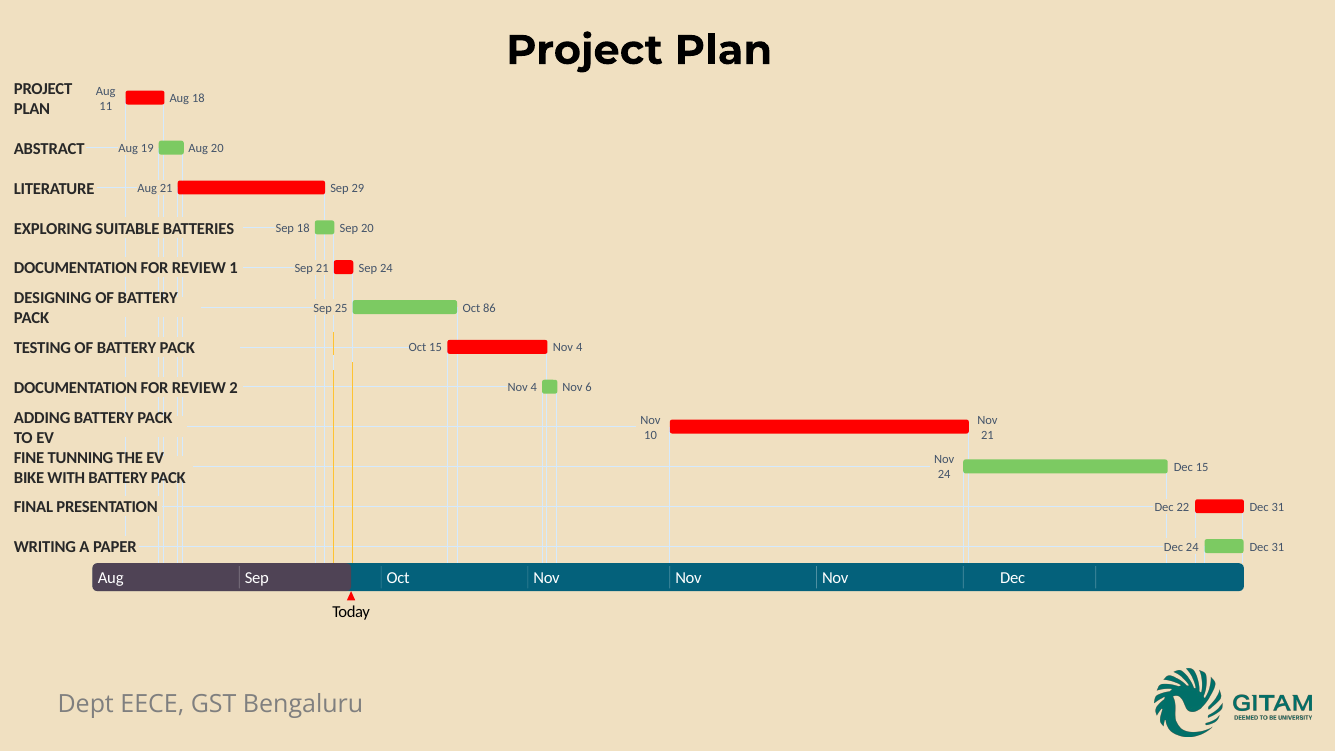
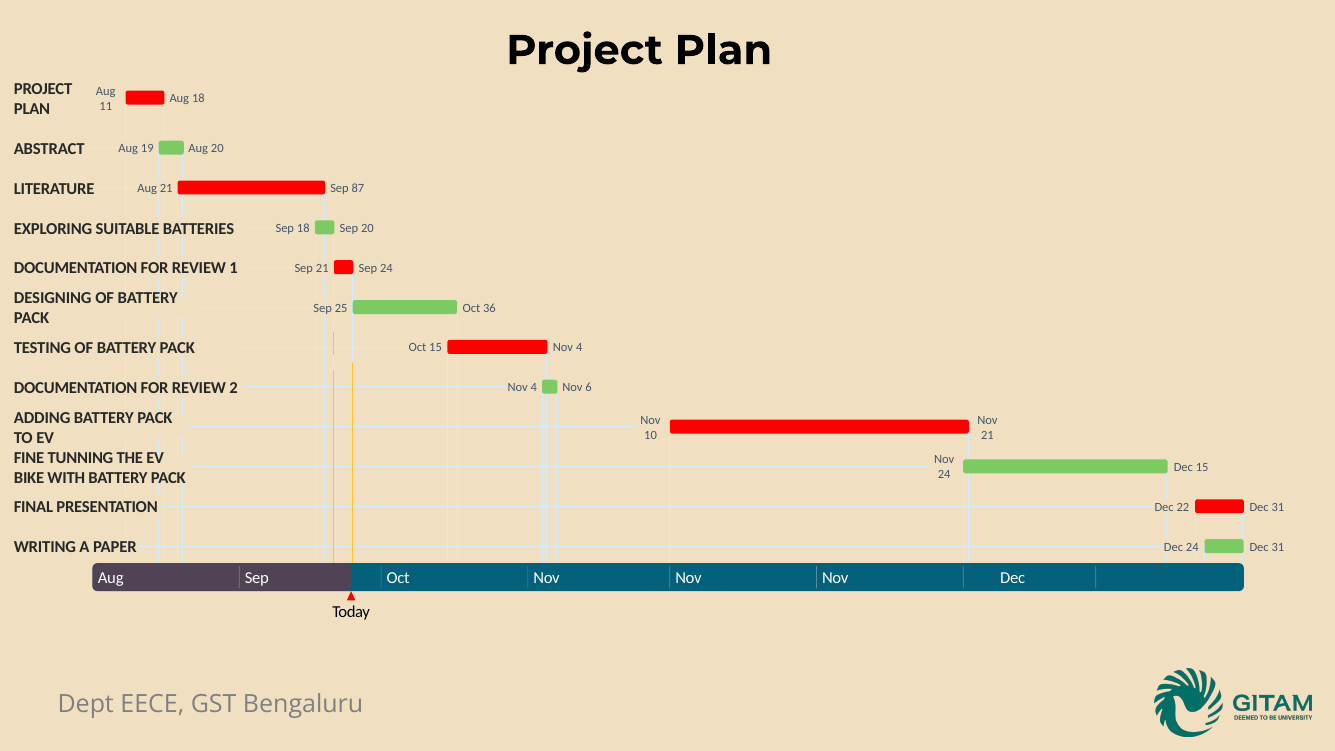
29: 29 -> 87 (358, 188)
86: 86 -> 36 (489, 308)
